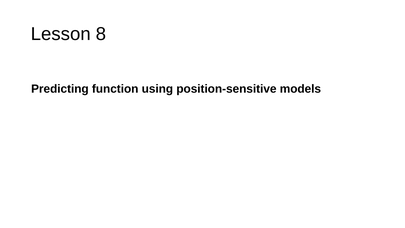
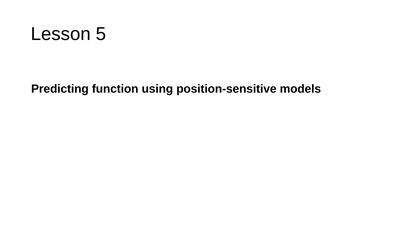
8: 8 -> 5 (101, 34)
